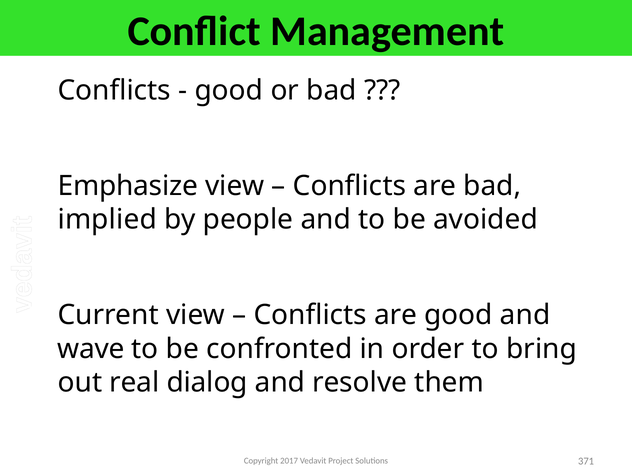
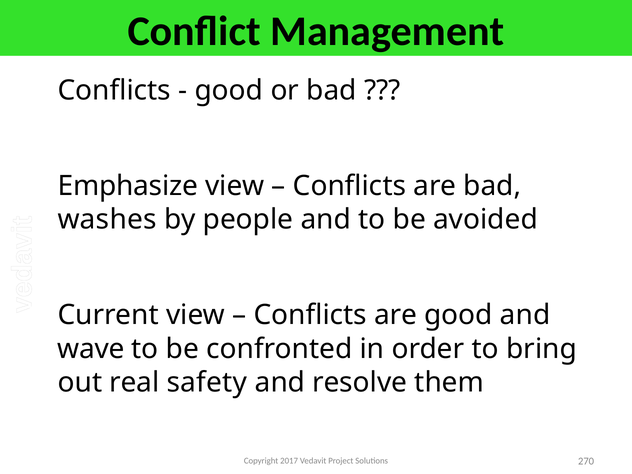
implied: implied -> washes (107, 220)
dialog: dialog -> safety (207, 383)
371: 371 -> 270 (586, 461)
